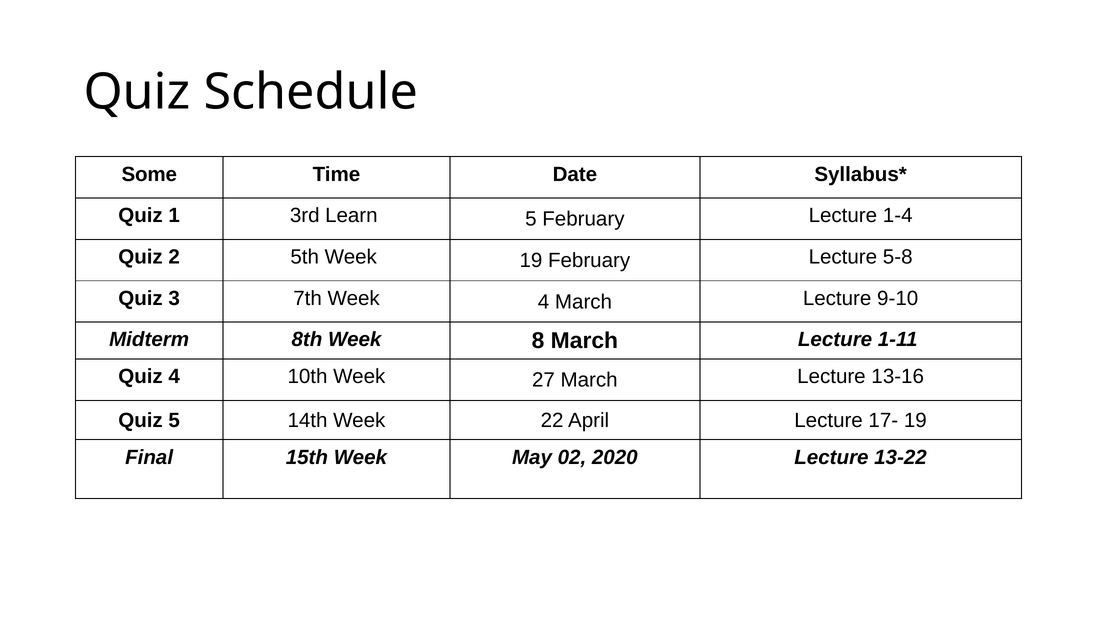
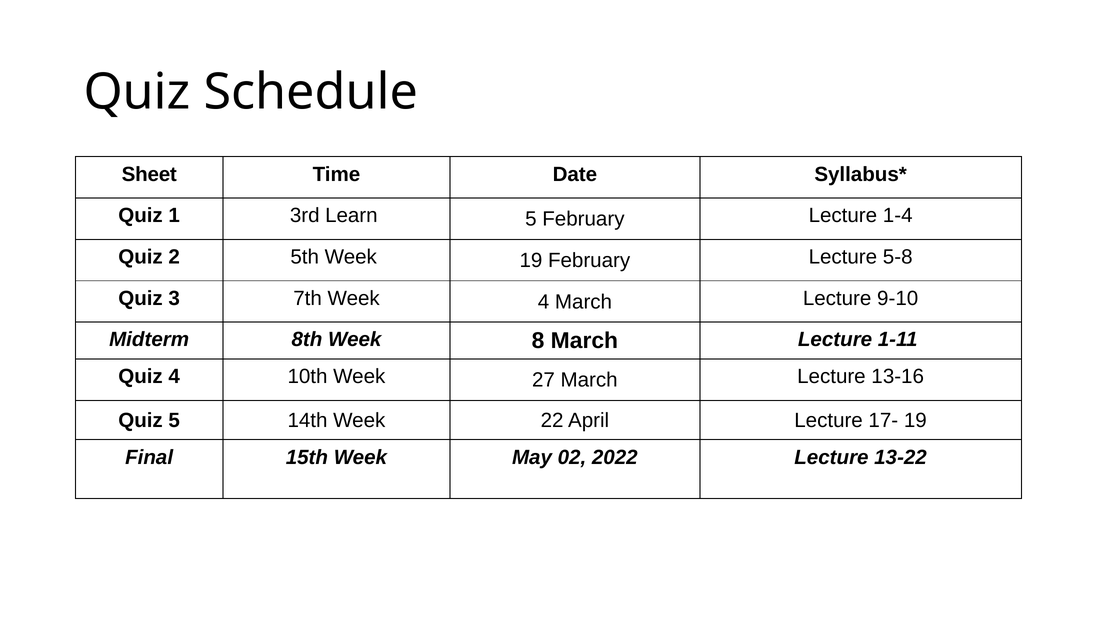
Some: Some -> Sheet (149, 174)
2020: 2020 -> 2022 (615, 457)
